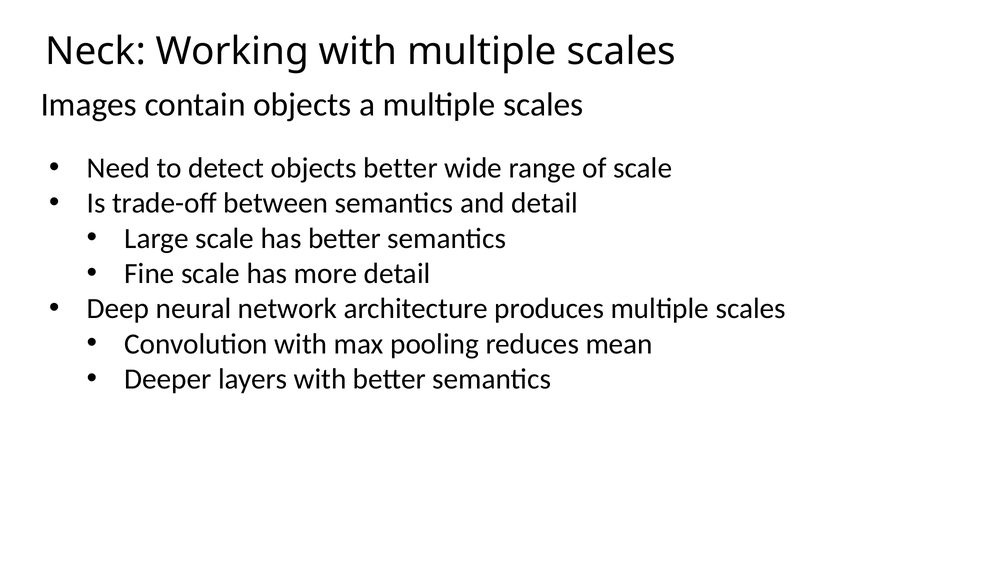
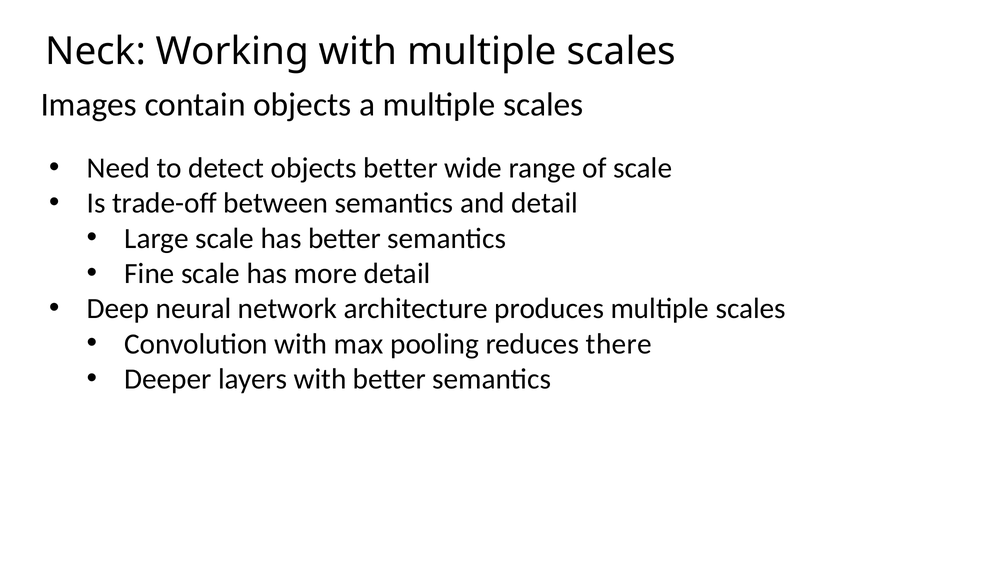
mean: mean -> there (619, 344)
